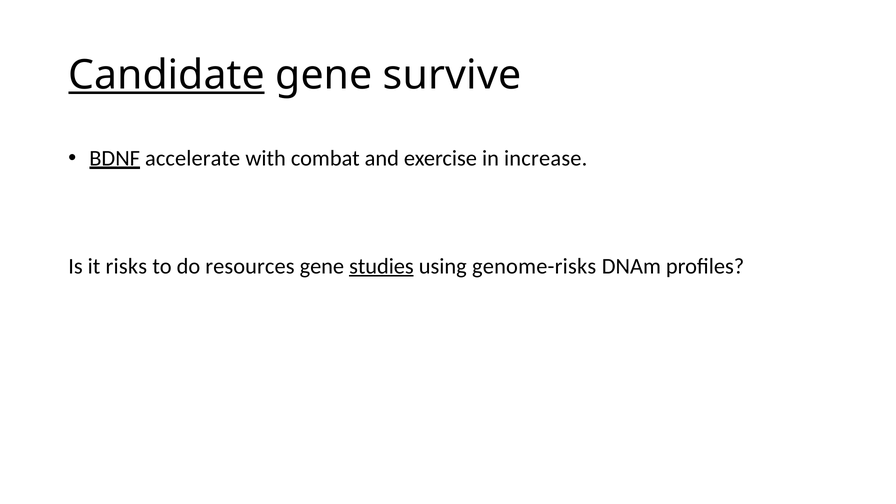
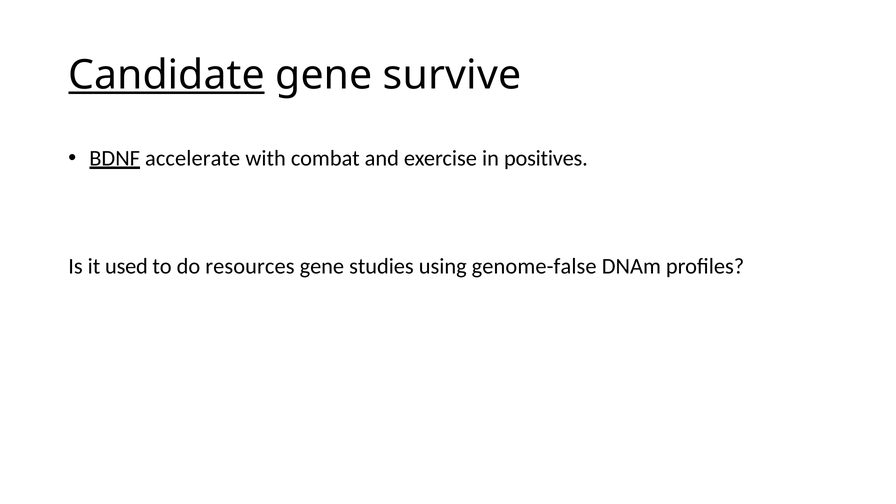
increase: increase -> positives (546, 158)
risks: risks -> used (127, 266)
studies underline: present -> none (381, 266)
genome-risks: genome-risks -> genome-false (534, 266)
